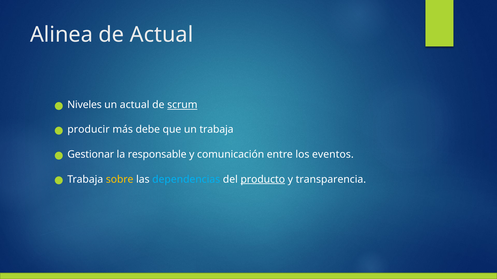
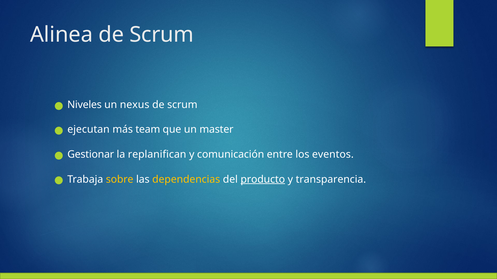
Actual: Actual -> Scrum (162, 35)
un actual: actual -> nexus (135, 105)
scrum underline: present -> none (182, 105)
producir: producir -> ejecutan (88, 130)
debe: debe -> team (148, 130)
un trabaja: trabaja -> master (216, 130)
responsable: responsable -> replanifican (157, 155)
dependencias colour: light blue -> yellow (186, 180)
